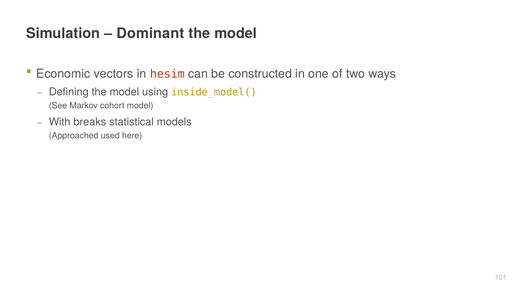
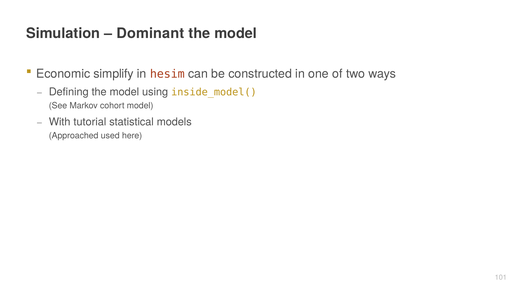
vectors: vectors -> simplify (114, 74)
breaks: breaks -> tutorial (90, 122)
